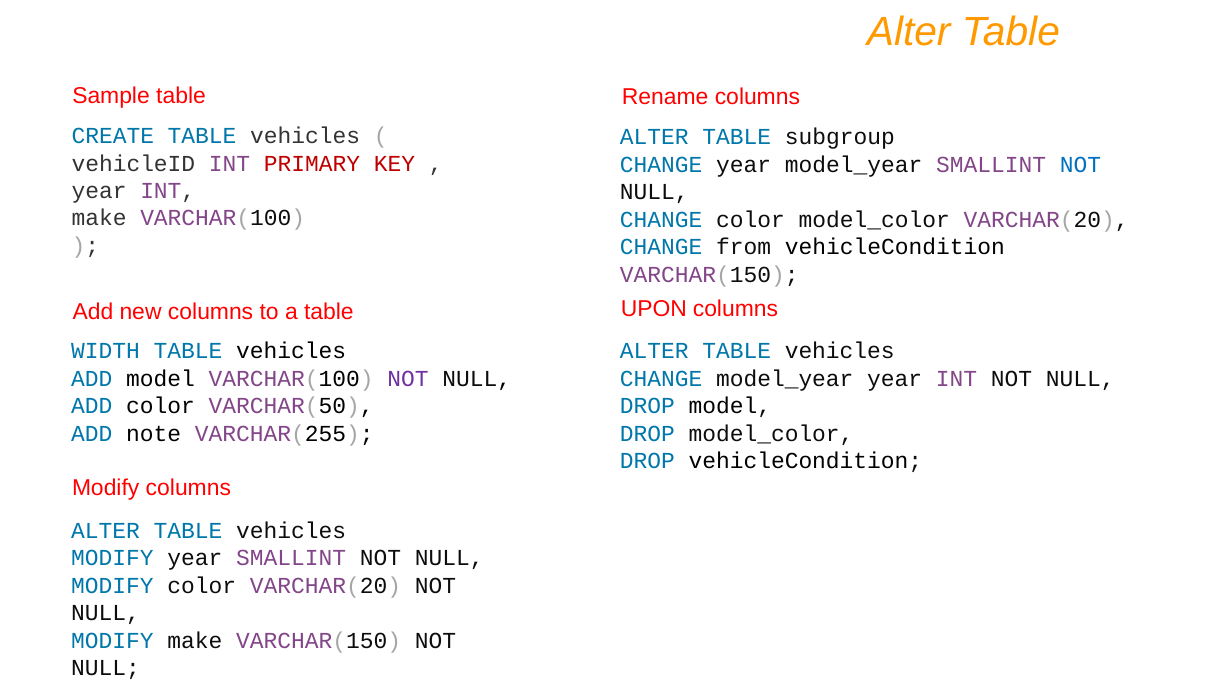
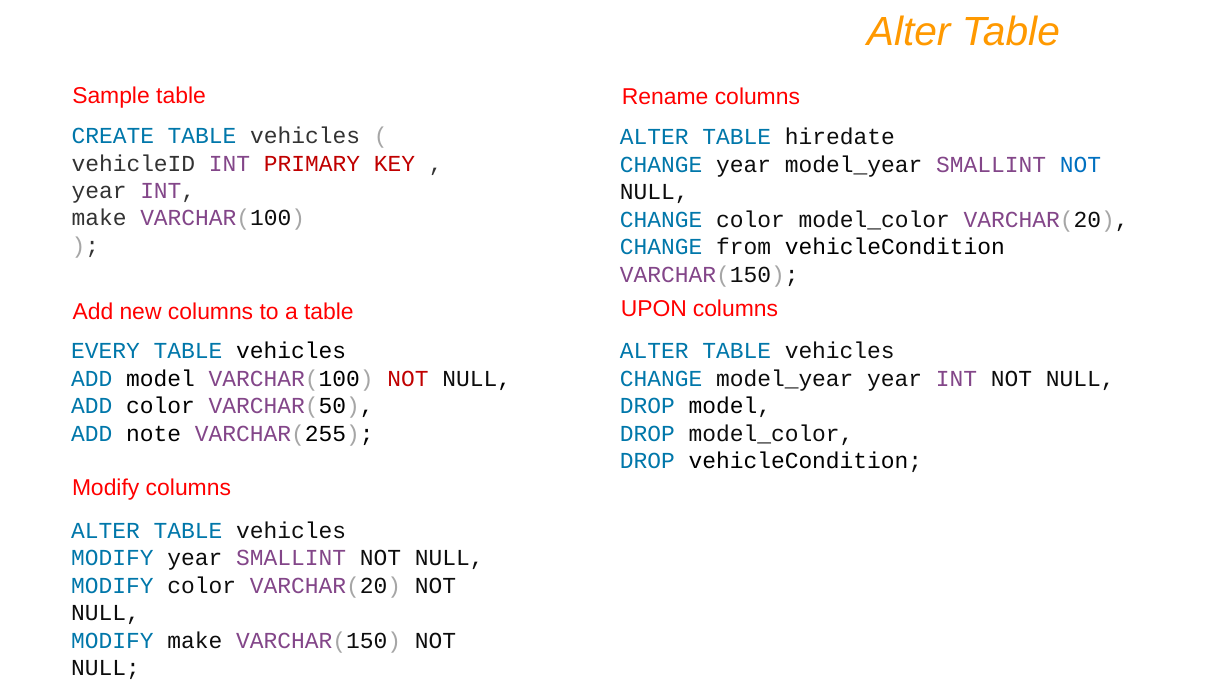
subgroup: subgroup -> hiredate (840, 137)
WIDTH: WIDTH -> EVERY (105, 351)
NOT colour: purple -> red (408, 379)
